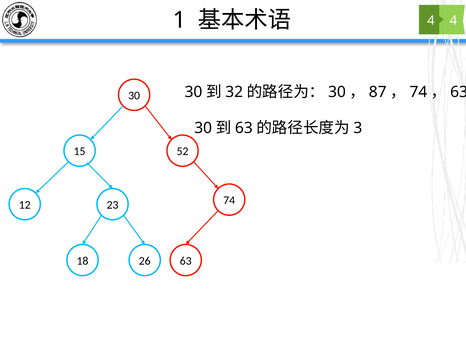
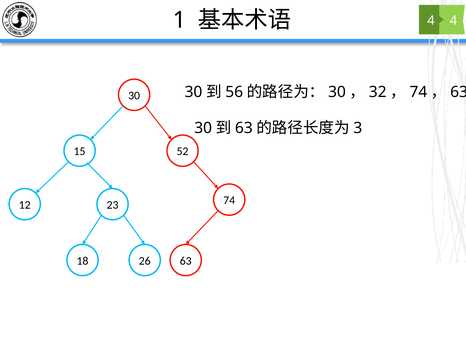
32: 32 -> 56 (234, 92)
87: 87 -> 32 (378, 92)
